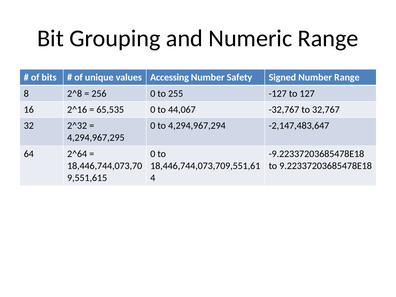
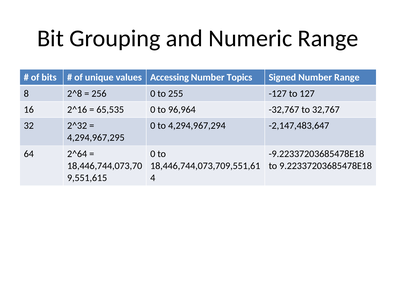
Safety: Safety -> Topics (240, 77)
44,067: 44,067 -> 96,964 (182, 110)
